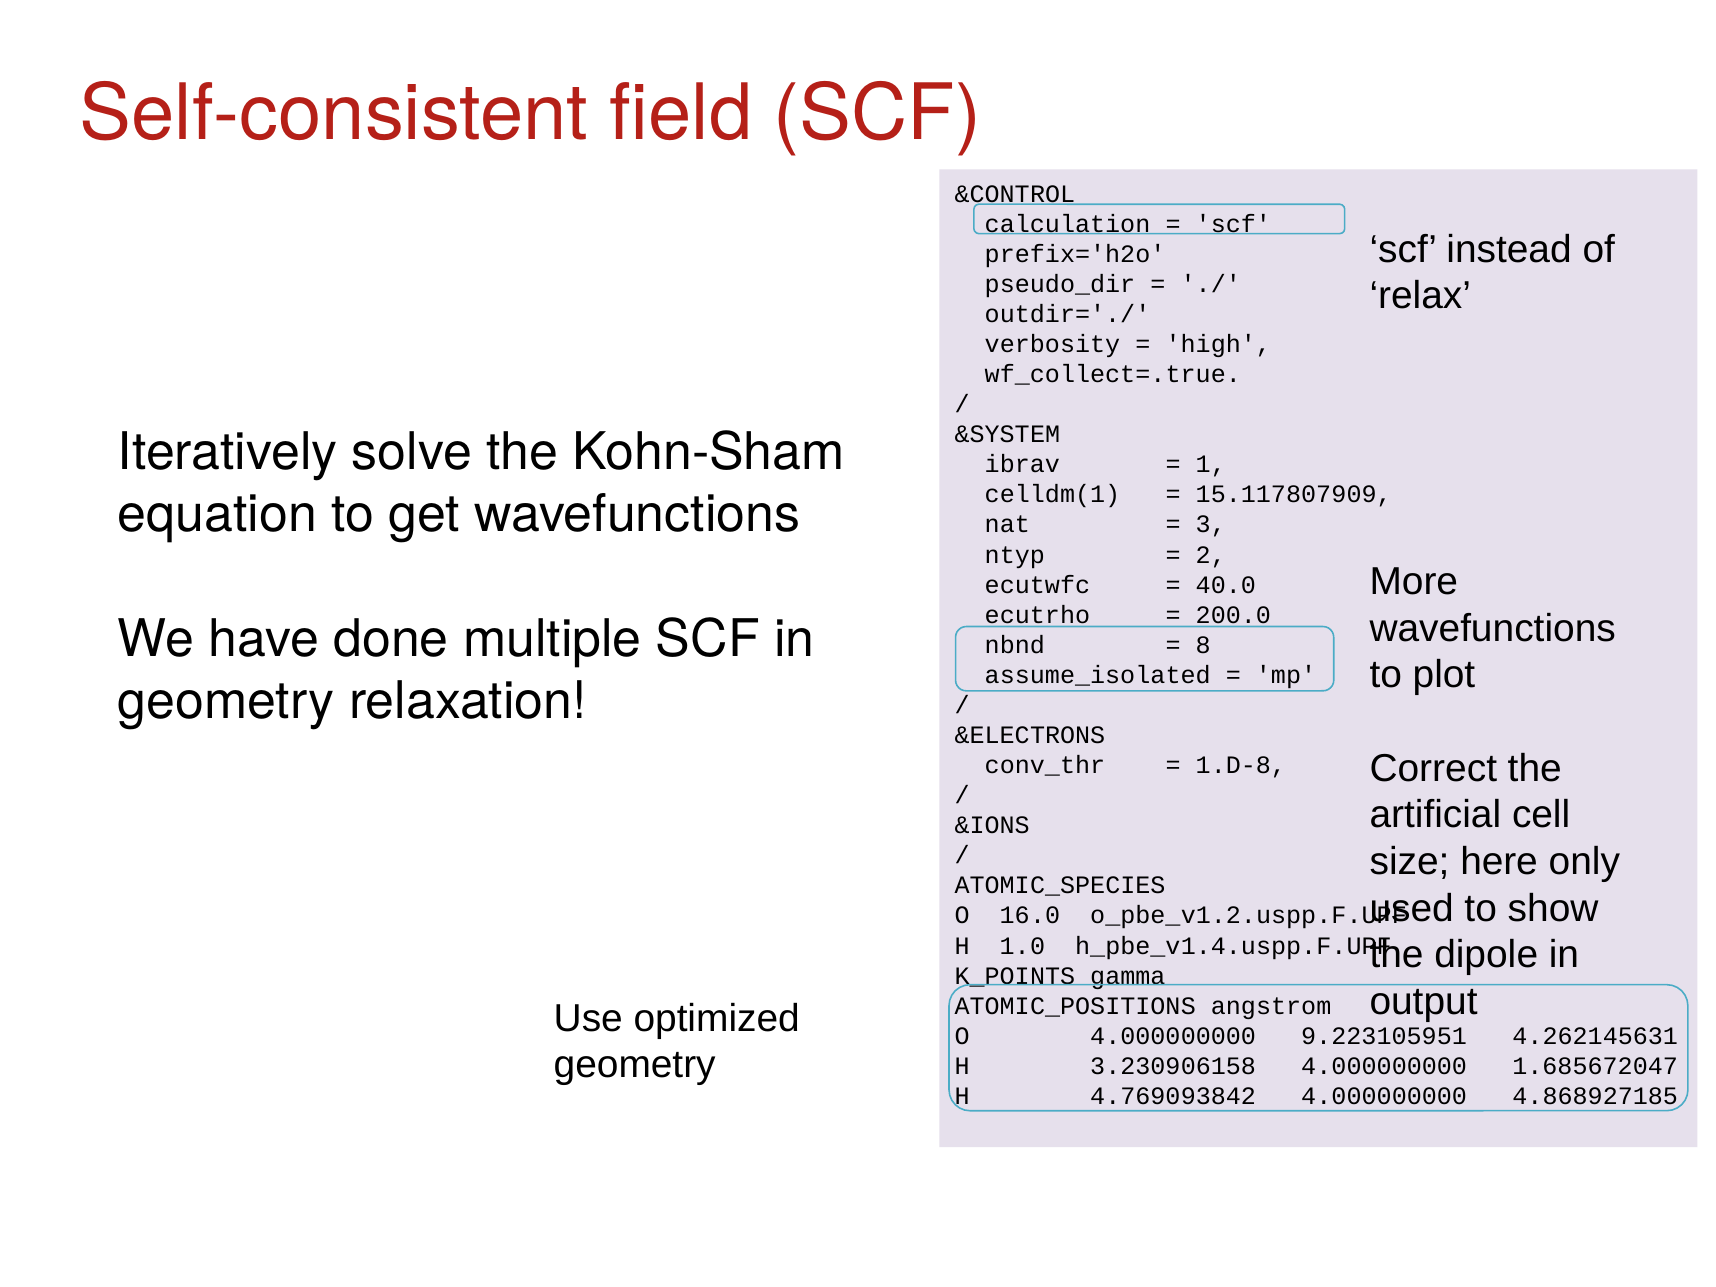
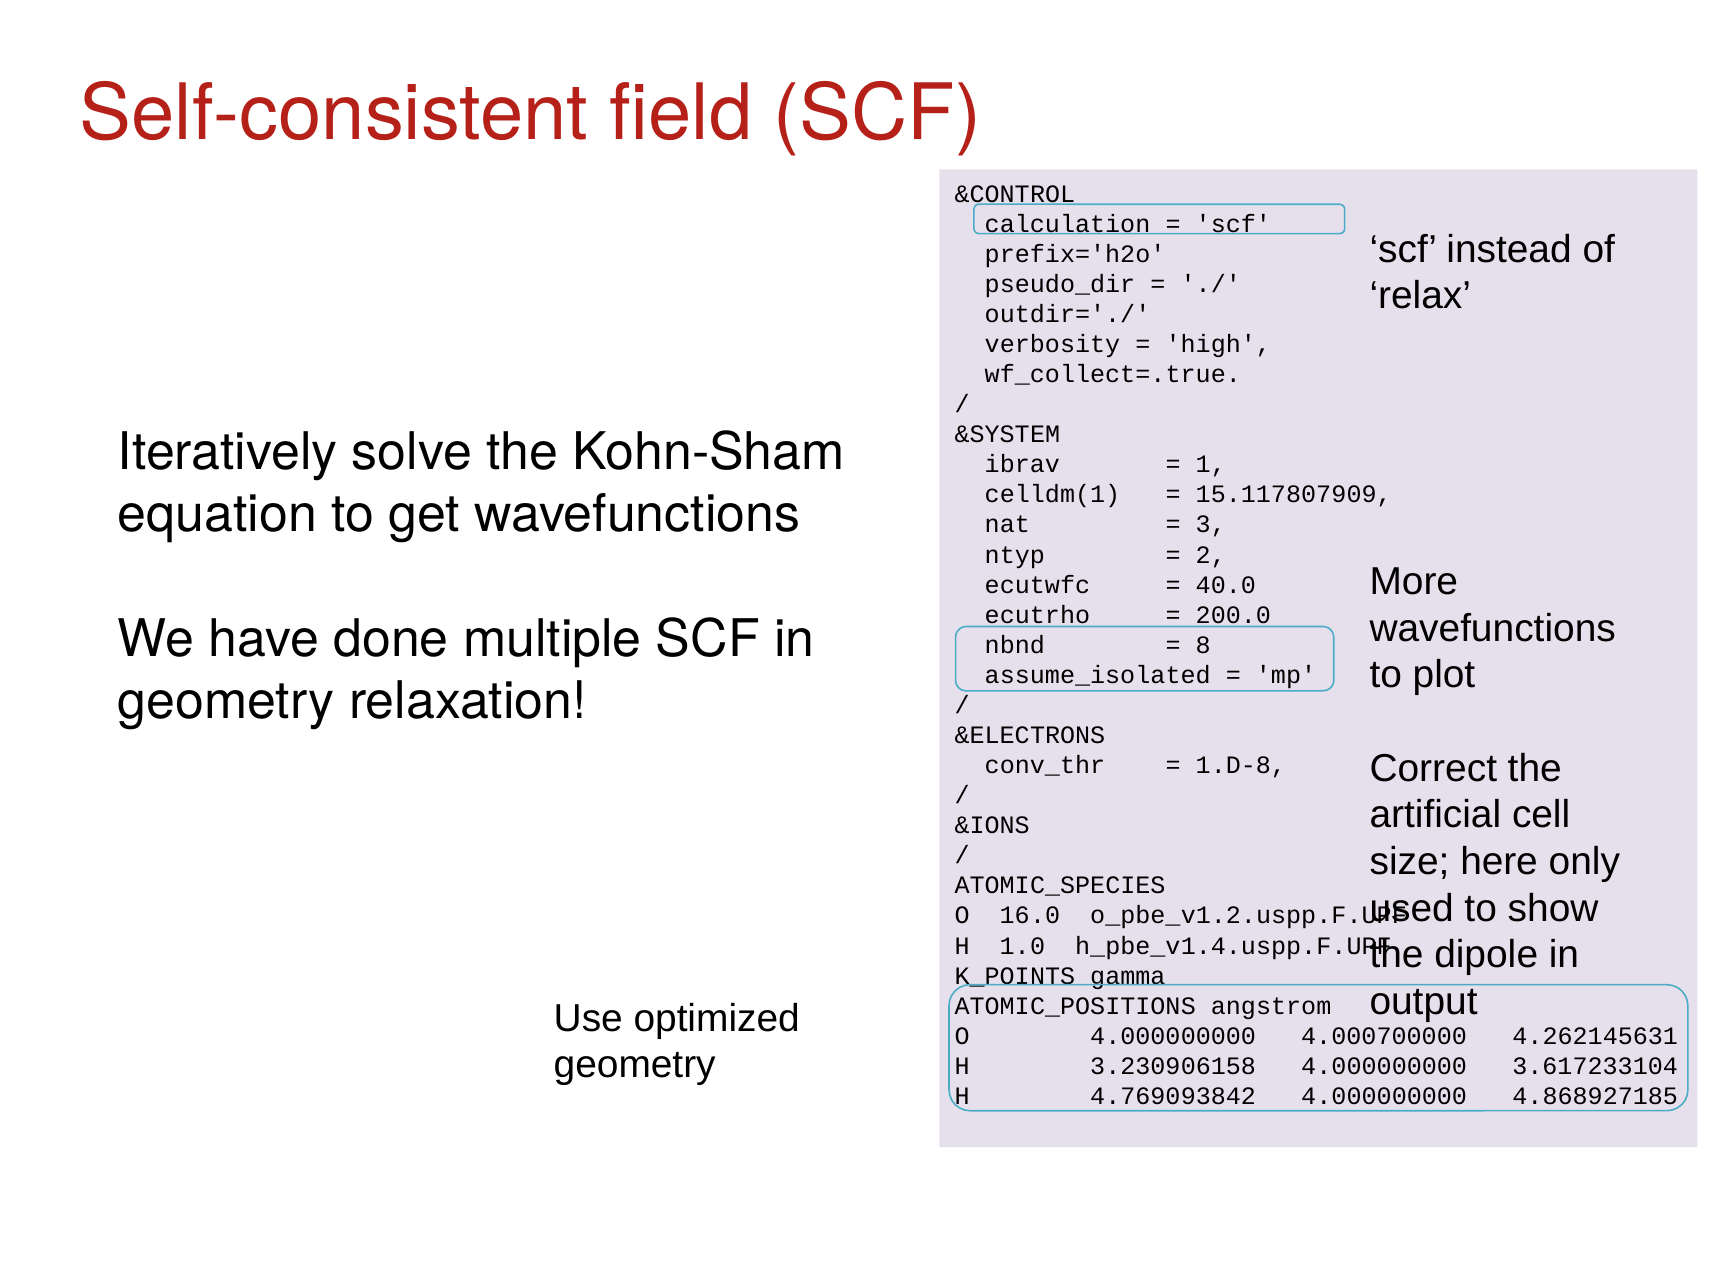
9.223105951: 9.223105951 -> 4.000700000 (1384, 1036)
1.685672047: 1.685672047 -> 3.617233104 (1595, 1066)
